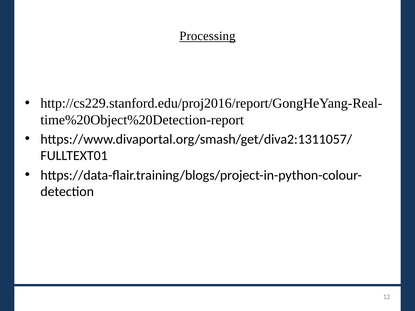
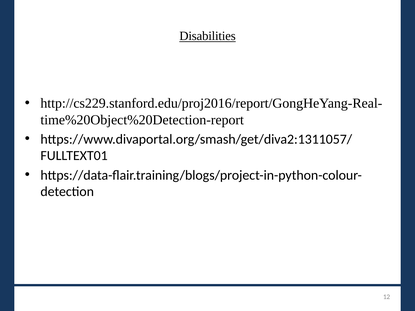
Processing: Processing -> Disabilities (208, 36)
